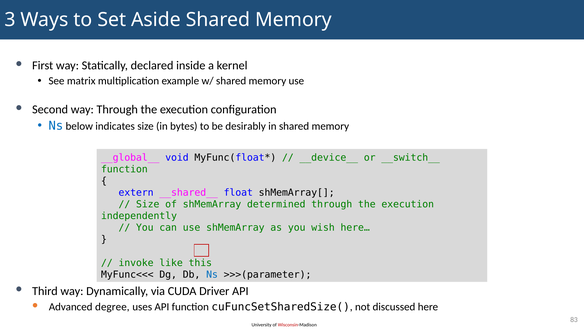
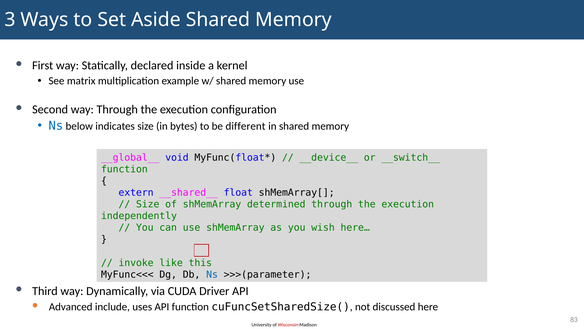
desirably: desirably -> different (246, 126)
degree: degree -> include (112, 307)
